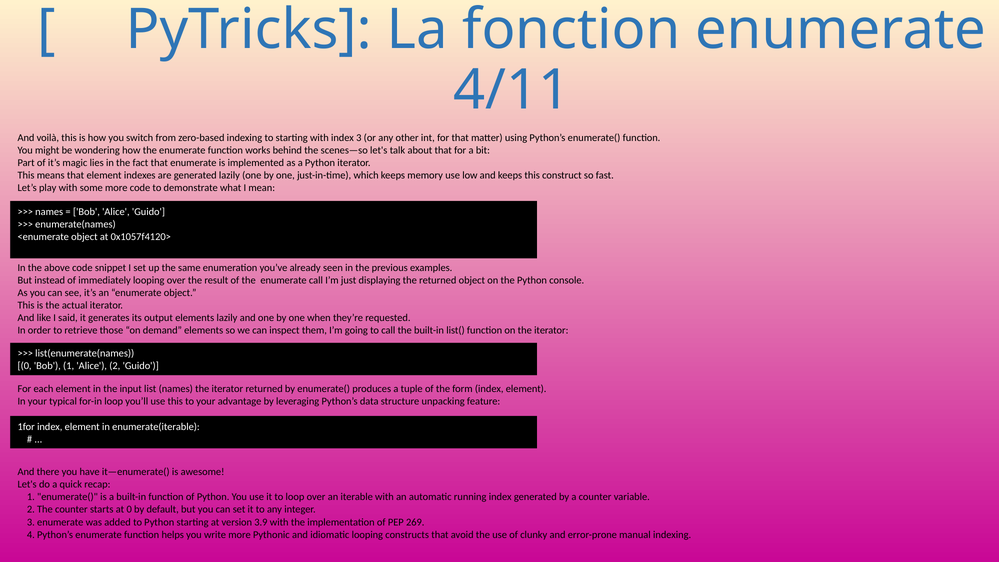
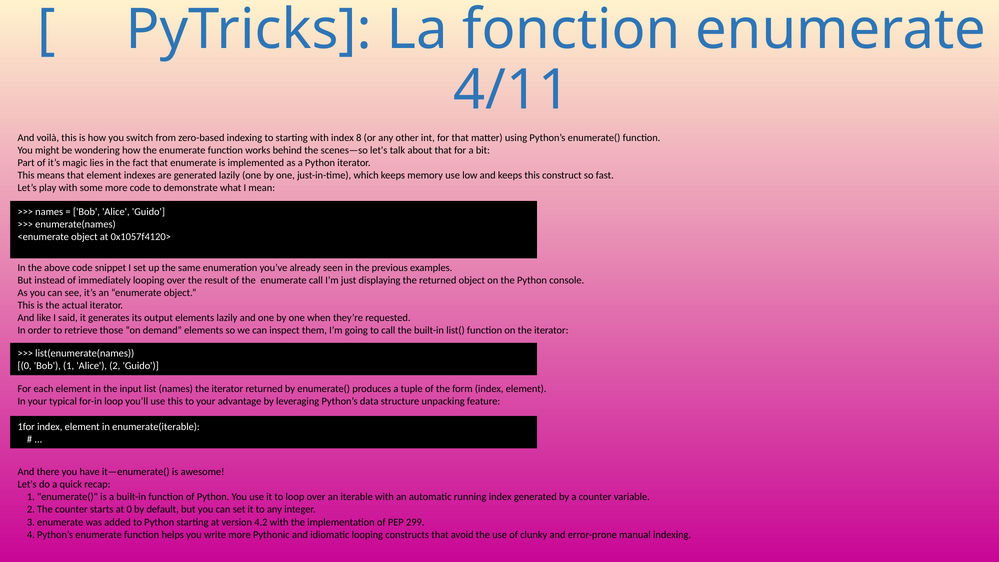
index 3: 3 -> 8 (359, 138)
3.9: 3.9 -> 4.2 (261, 522)
269: 269 -> 299 (415, 522)
